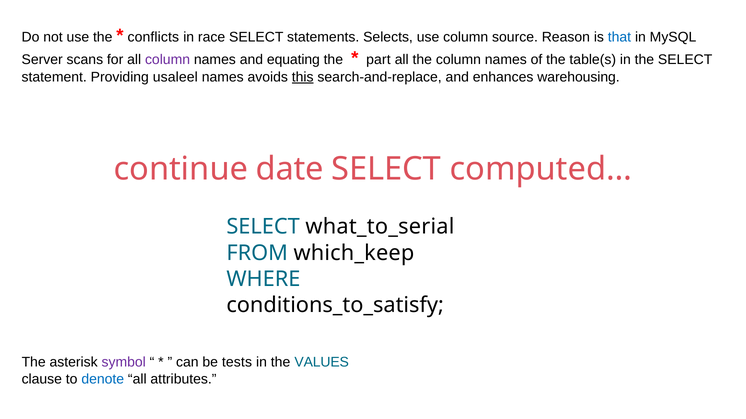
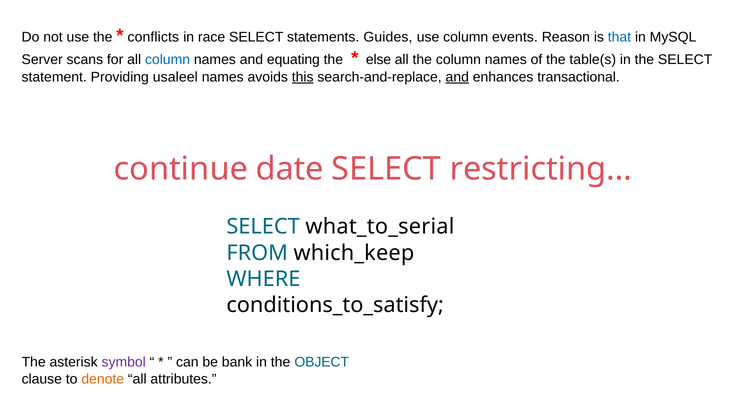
Selects: Selects -> Guides (388, 37)
source: source -> events (515, 37)
column colour: purple -> blue (168, 60)
part: part -> else (379, 60)
and underline: none -> present (457, 77)
warehousing: warehousing -> transactional (578, 77)
computed…: computed… -> restricting… (541, 169)
tests: tests -> bank (237, 363)
VALUES: VALUES -> OBJECT (322, 363)
denote colour: blue -> orange (103, 380)
